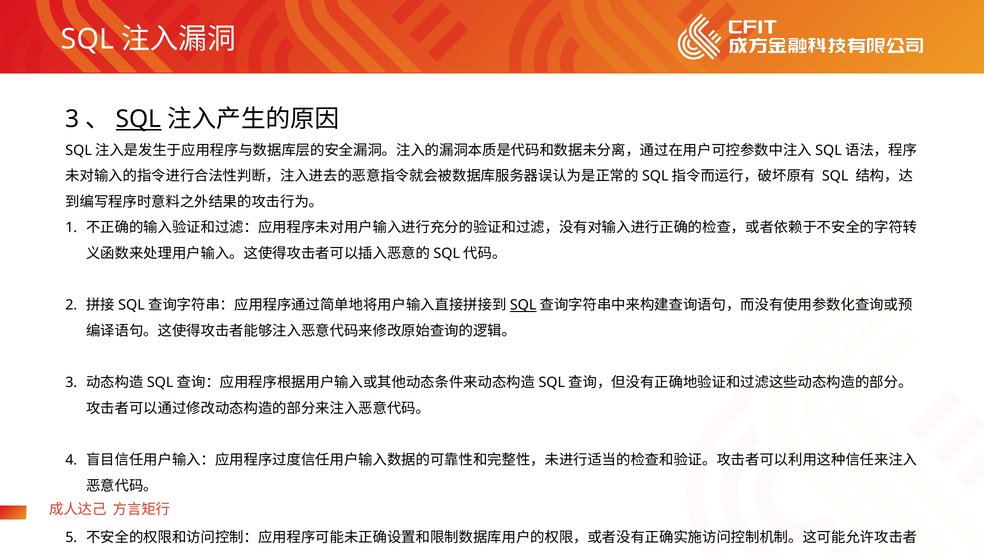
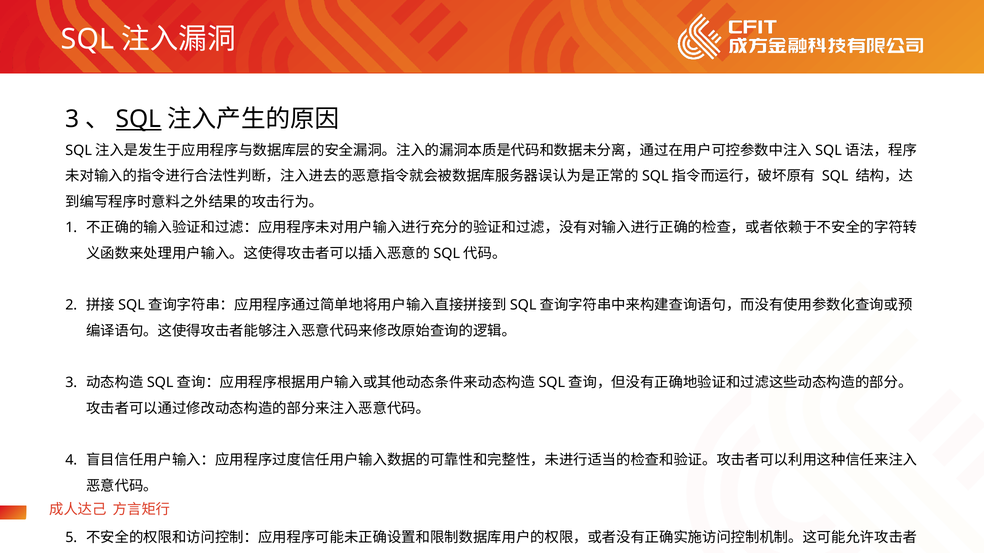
SQL underline: present -> none (523, 305)
